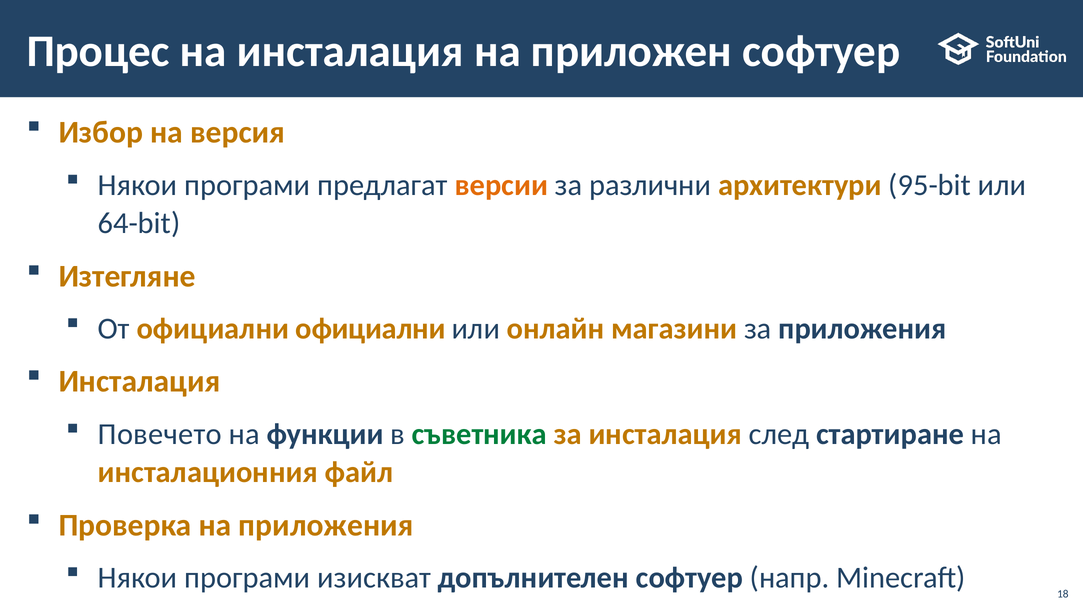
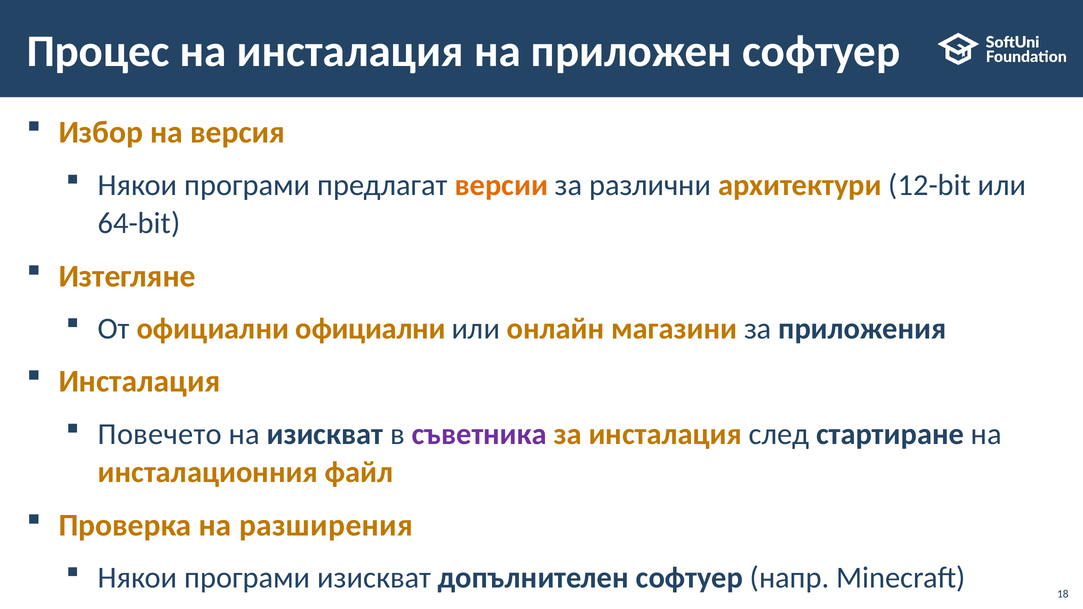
95-bit: 95-bit -> 12-bit (930, 185)
на функции: функции -> изискват (325, 434)
съветника colour: green -> purple (479, 434)
на приложения: приложения -> разширения (326, 525)
